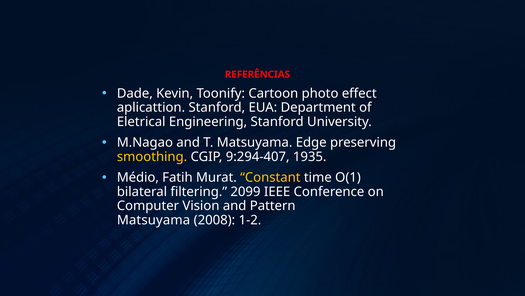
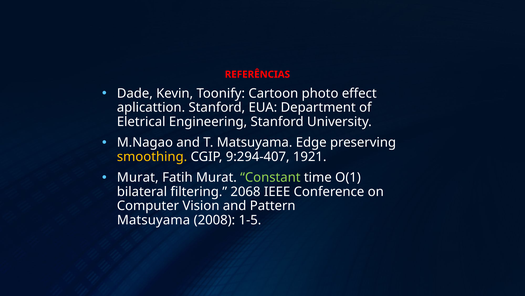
1935: 1935 -> 1921 (310, 156)
Médio: Médio -> Murat (138, 177)
Constant colour: yellow -> light green (270, 177)
2099: 2099 -> 2068 (245, 191)
1-2: 1-2 -> 1-5 (250, 220)
